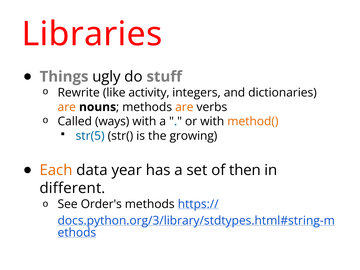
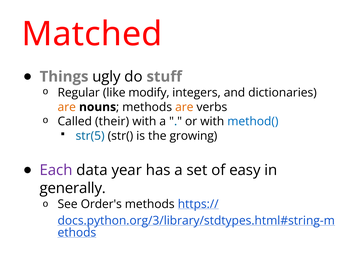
Libraries: Libraries -> Matched (92, 34)
Rewrite: Rewrite -> Regular (79, 93)
activity: activity -> modify (149, 93)
ways: ways -> their (112, 121)
method( colour: orange -> blue (253, 121)
Each colour: orange -> purple (56, 170)
then: then -> easy (245, 170)
different: different -> generally (73, 188)
